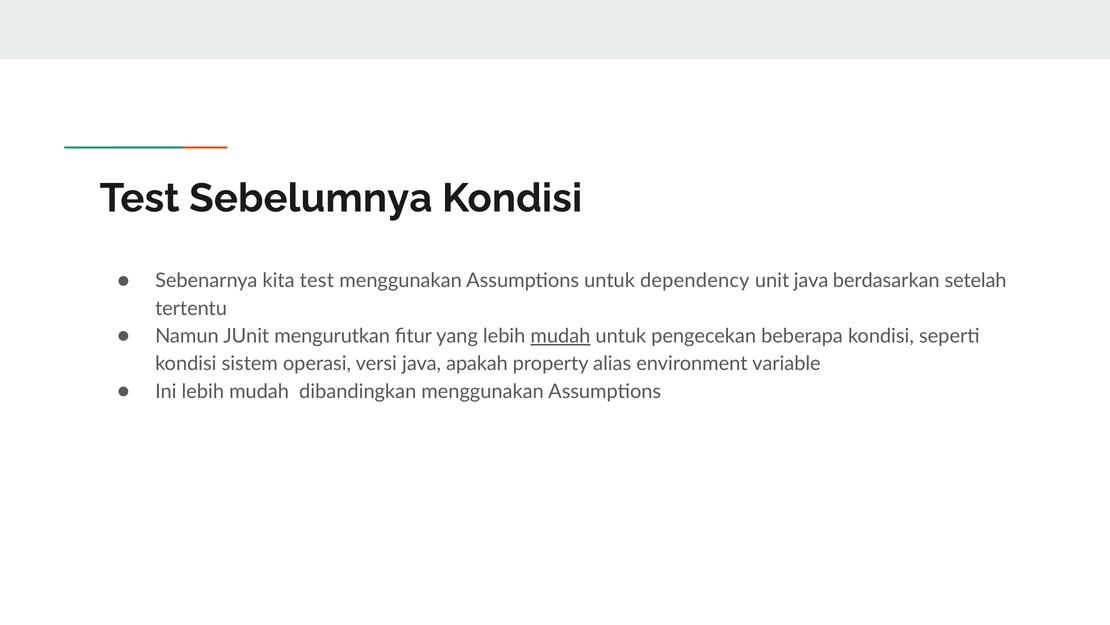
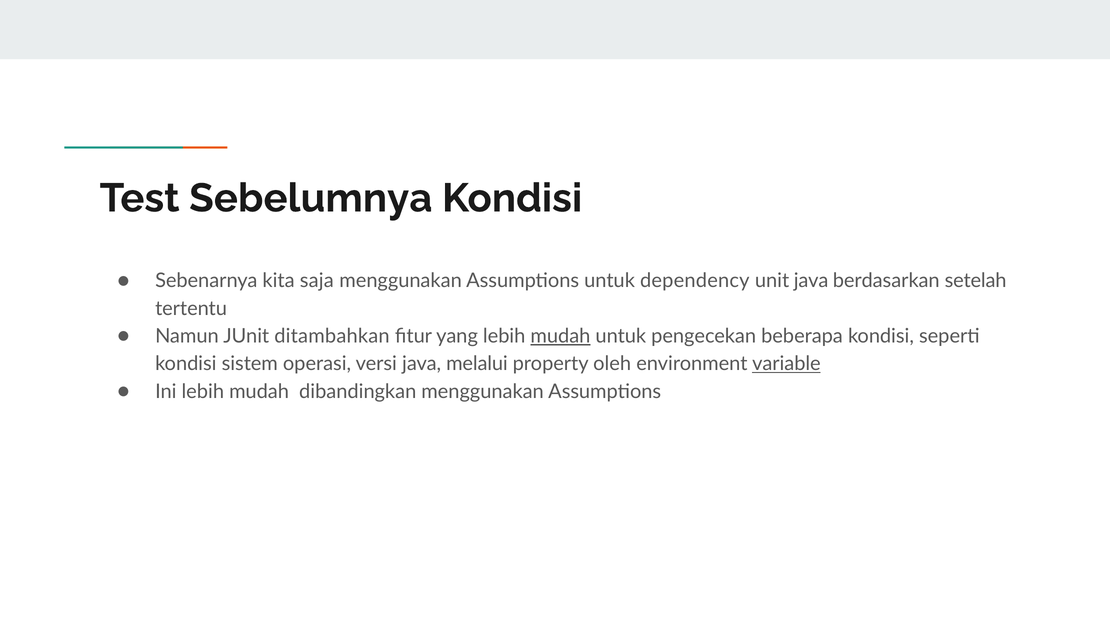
kita test: test -> saja (317, 280)
mengurutkan: mengurutkan -> ditambahkan (332, 336)
apakah: apakah -> melalui (477, 363)
alias: alias -> oleh (612, 363)
variable underline: none -> present (786, 363)
